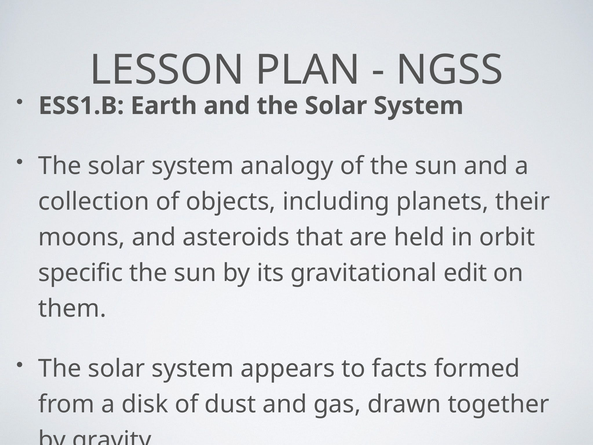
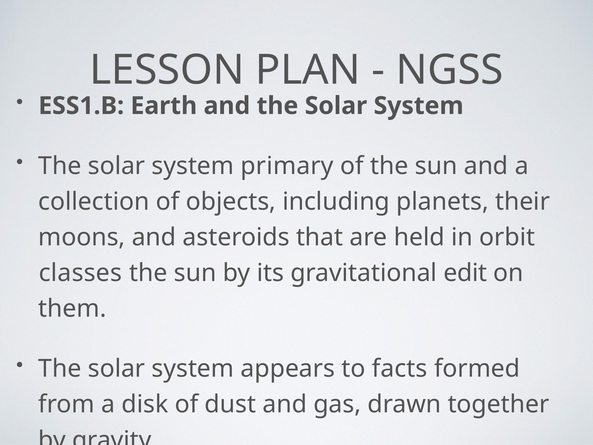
analogy: analogy -> primary (287, 166)
specific: specific -> classes (80, 273)
